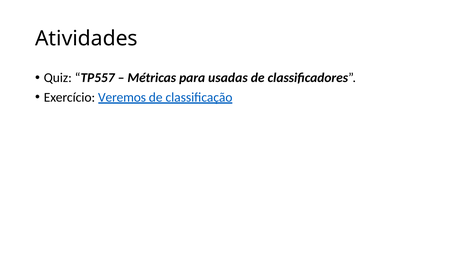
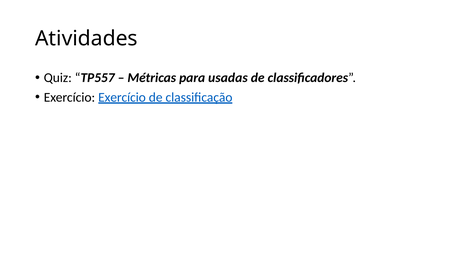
Exercício Veremos: Veremos -> Exercício (122, 97)
